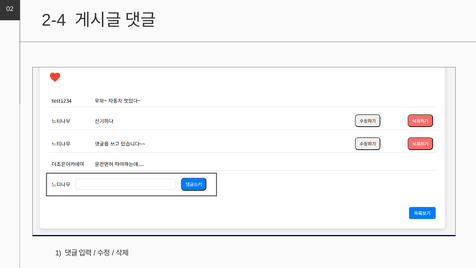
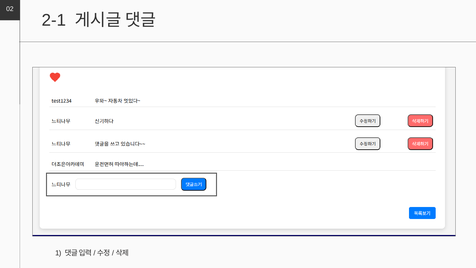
2-4: 2-4 -> 2-1 (54, 20)
